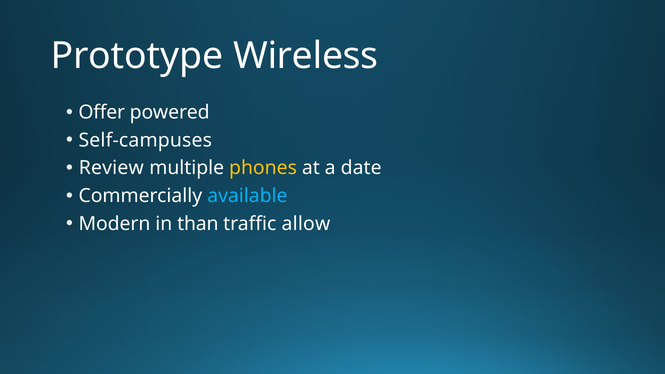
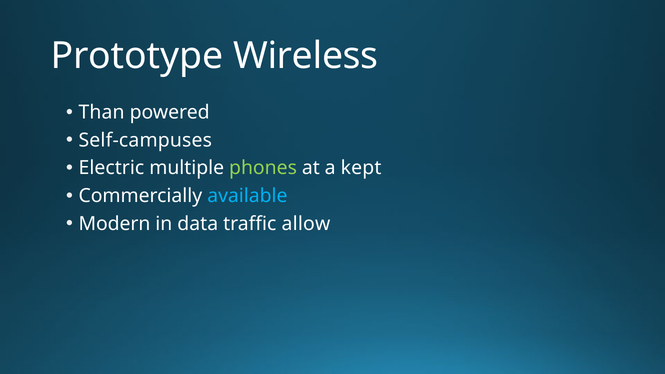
Offer: Offer -> Than (102, 112)
Review: Review -> Electric (111, 168)
phones colour: yellow -> light green (263, 168)
date: date -> kept (361, 168)
than: than -> data (198, 224)
